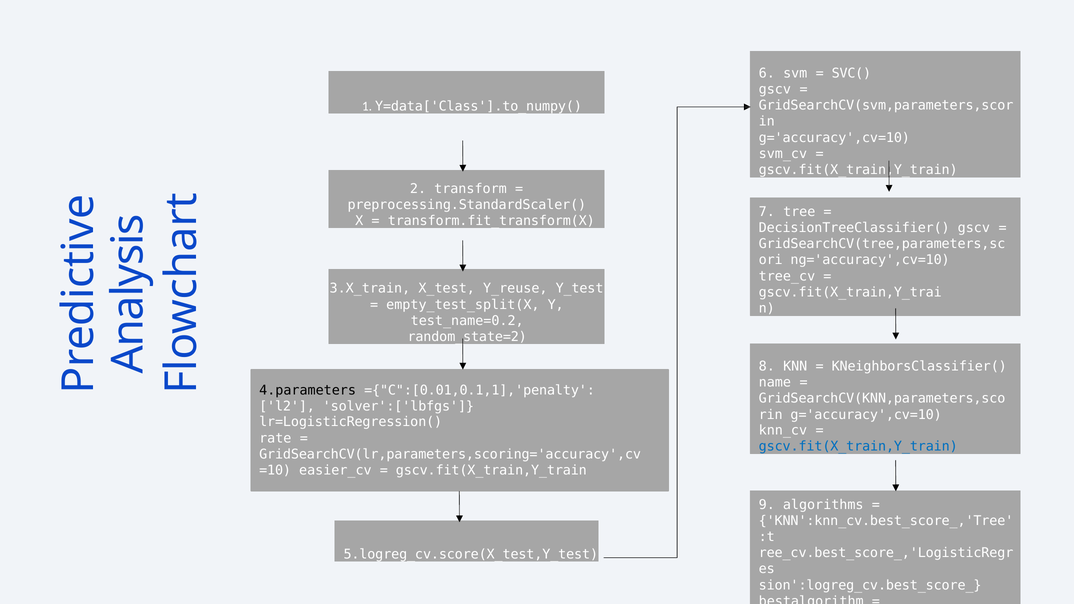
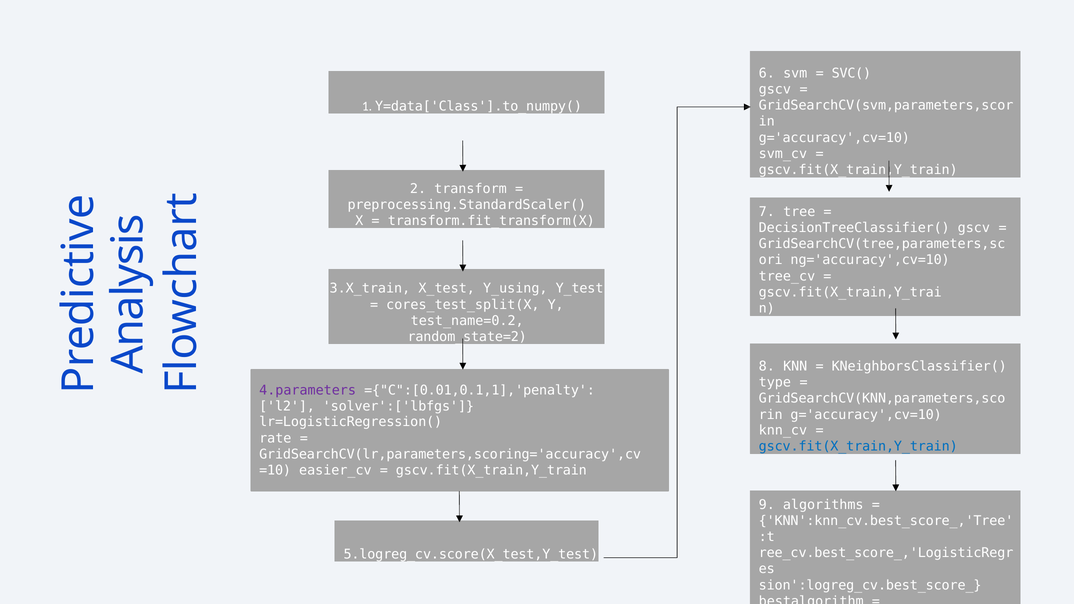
Y_reuse: Y_reuse -> Y_using (515, 288)
empty_test_split(X: empty_test_split(X -> cores_test_split(X (463, 305)
name: name -> type (775, 382)
4.parameters colour: black -> purple (308, 391)
